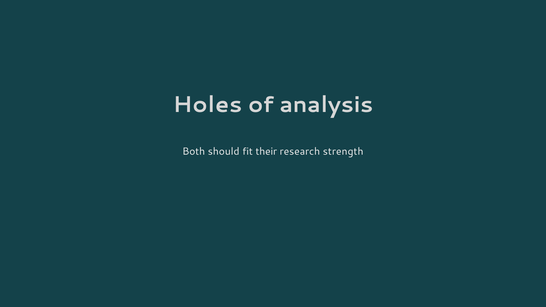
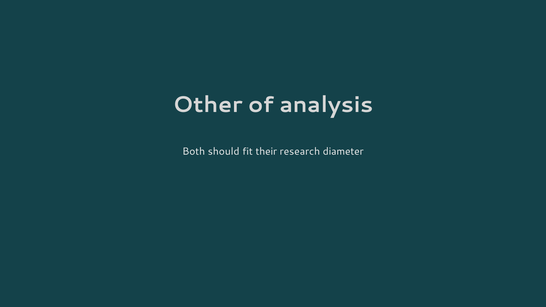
Holes: Holes -> Other (208, 105)
strength: strength -> diameter (343, 152)
